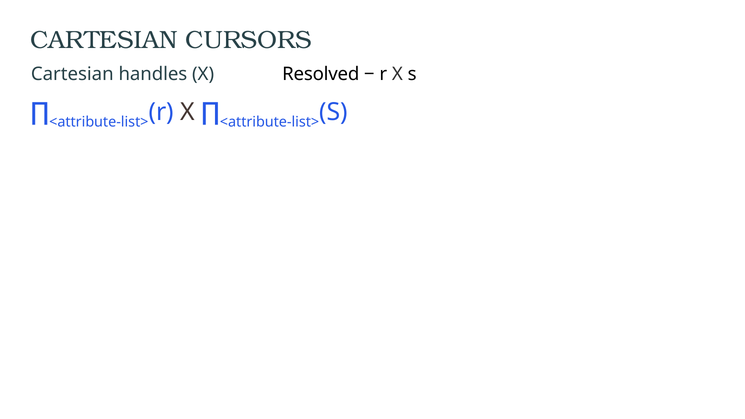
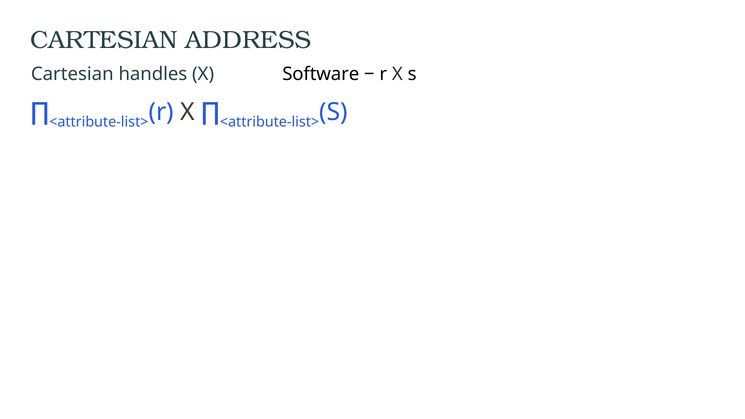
CURSORS: CURSORS -> ADDRESS (248, 40)
Resolved: Resolved -> Software (321, 74)
